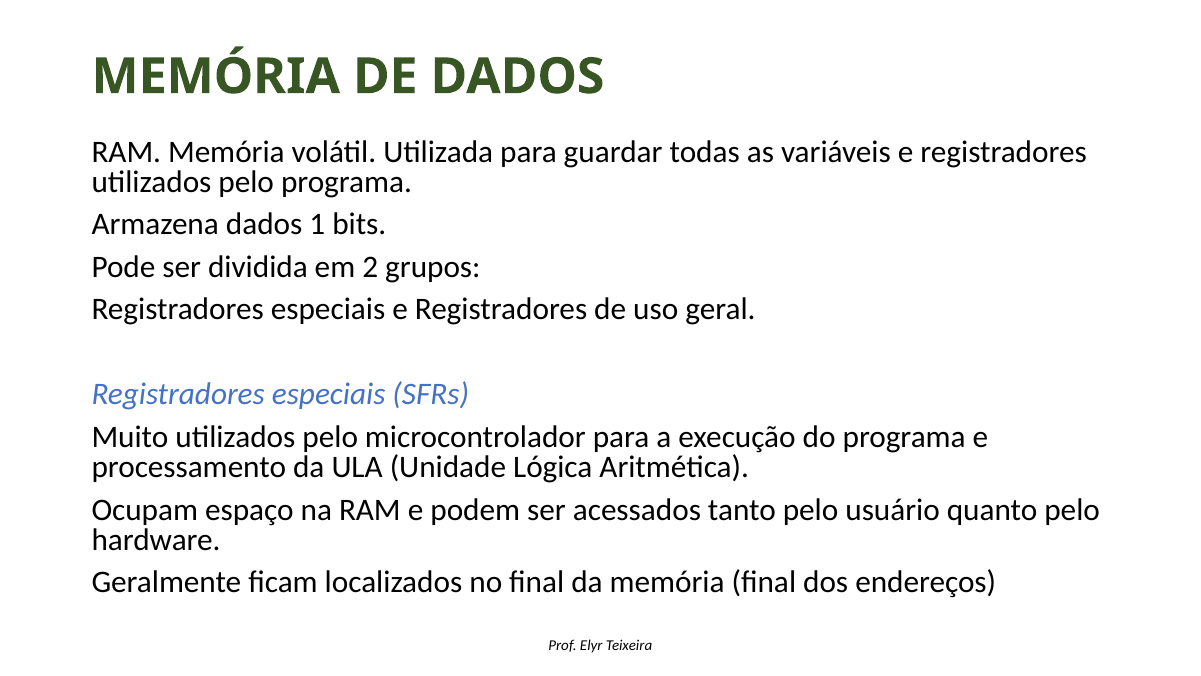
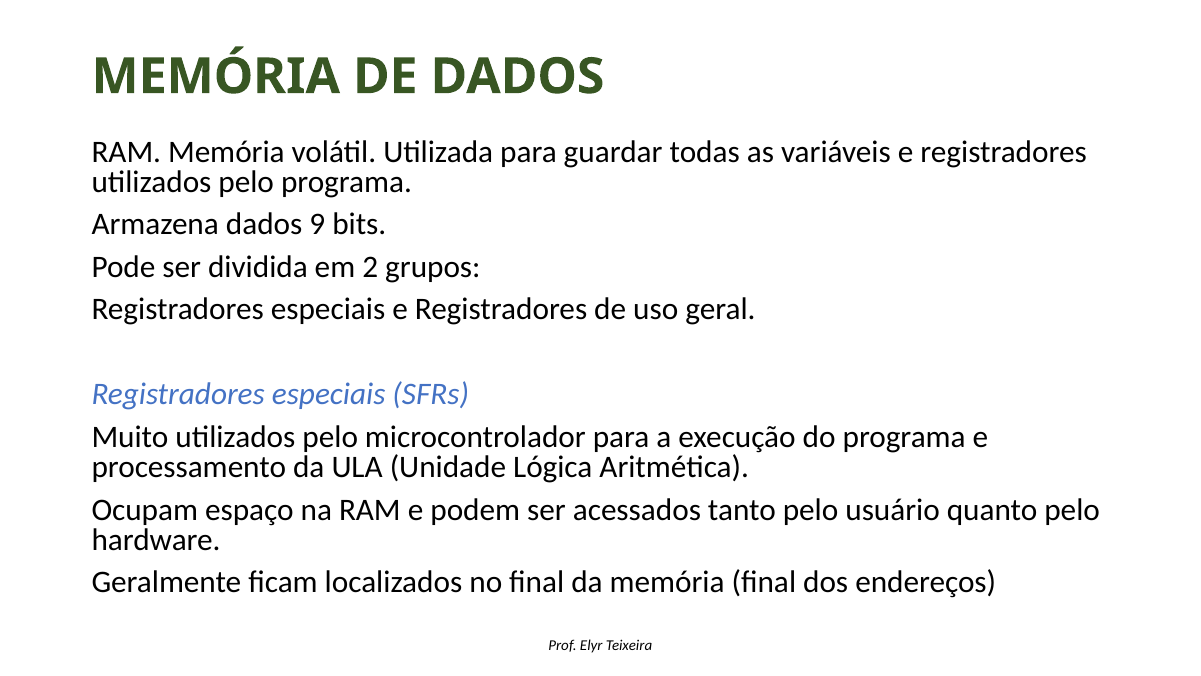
1: 1 -> 9 (317, 224)
